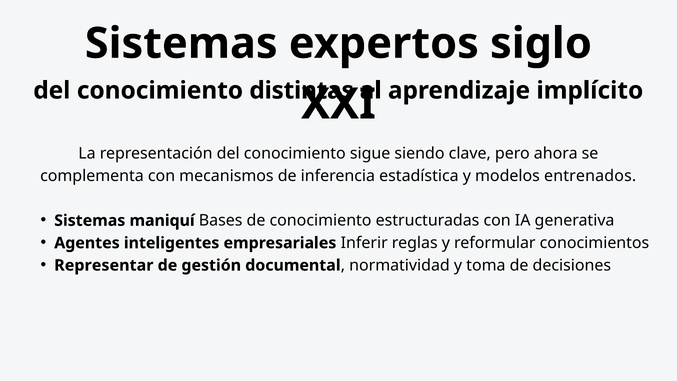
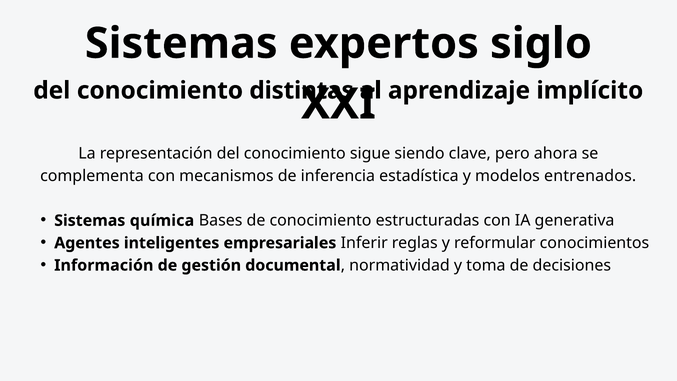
maniquí: maniquí -> química (162, 220)
Representar: Representar -> Información (104, 265)
